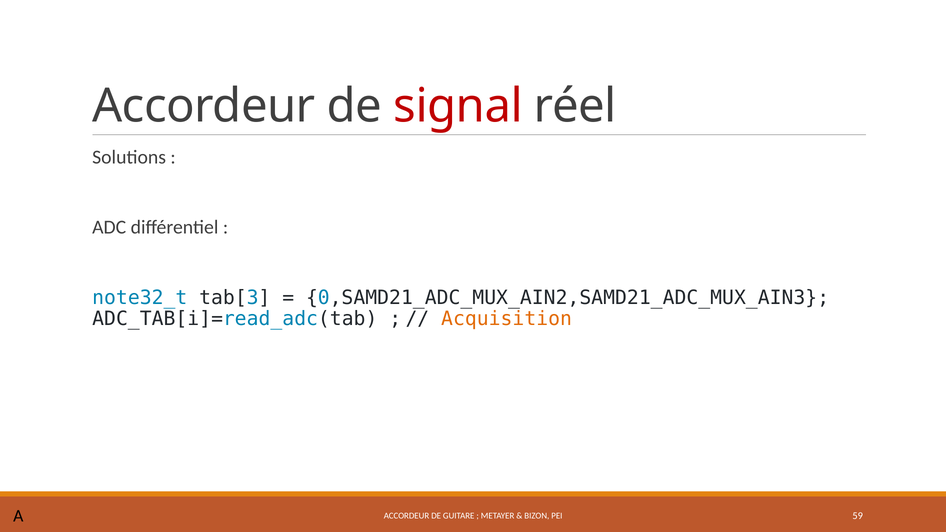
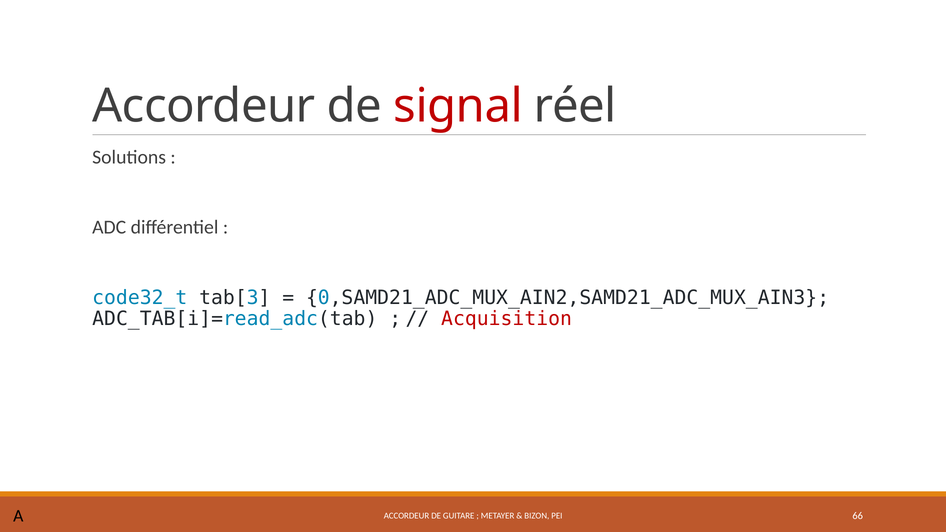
note32_t: note32_t -> code32_t (140, 298)
Acquisition colour: orange -> red (507, 319)
59: 59 -> 66 (858, 516)
